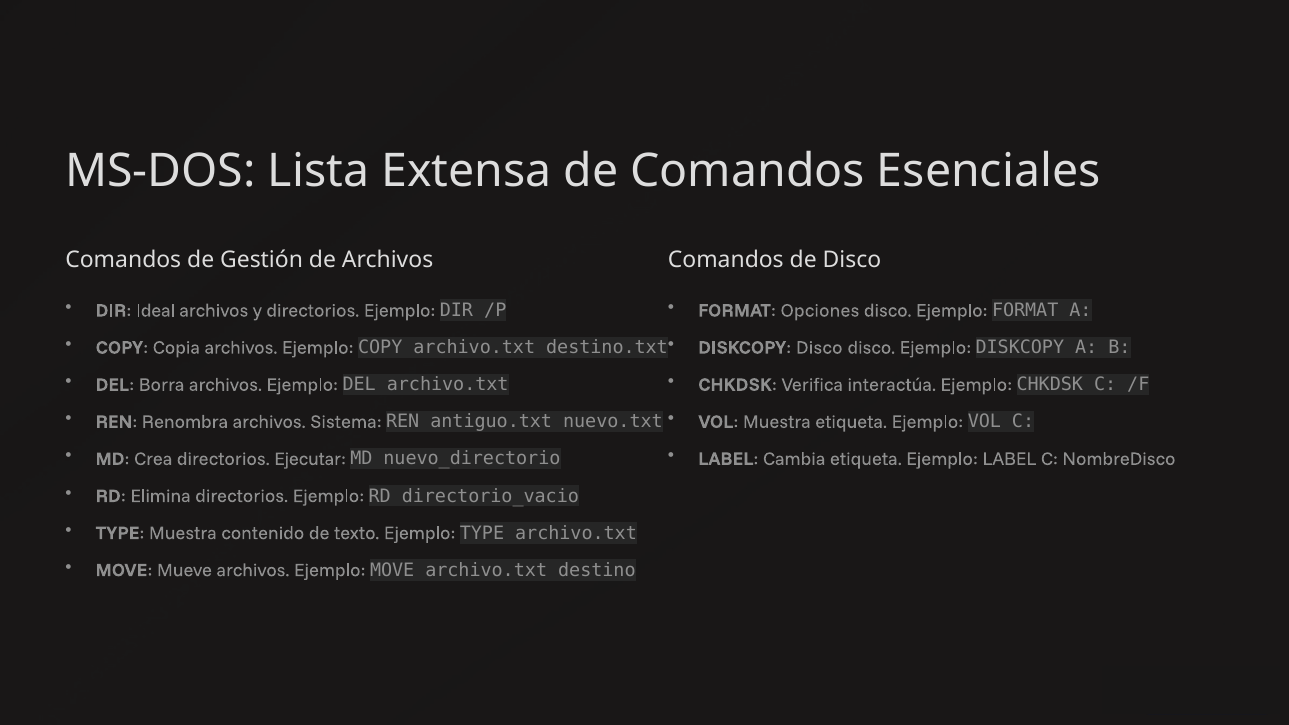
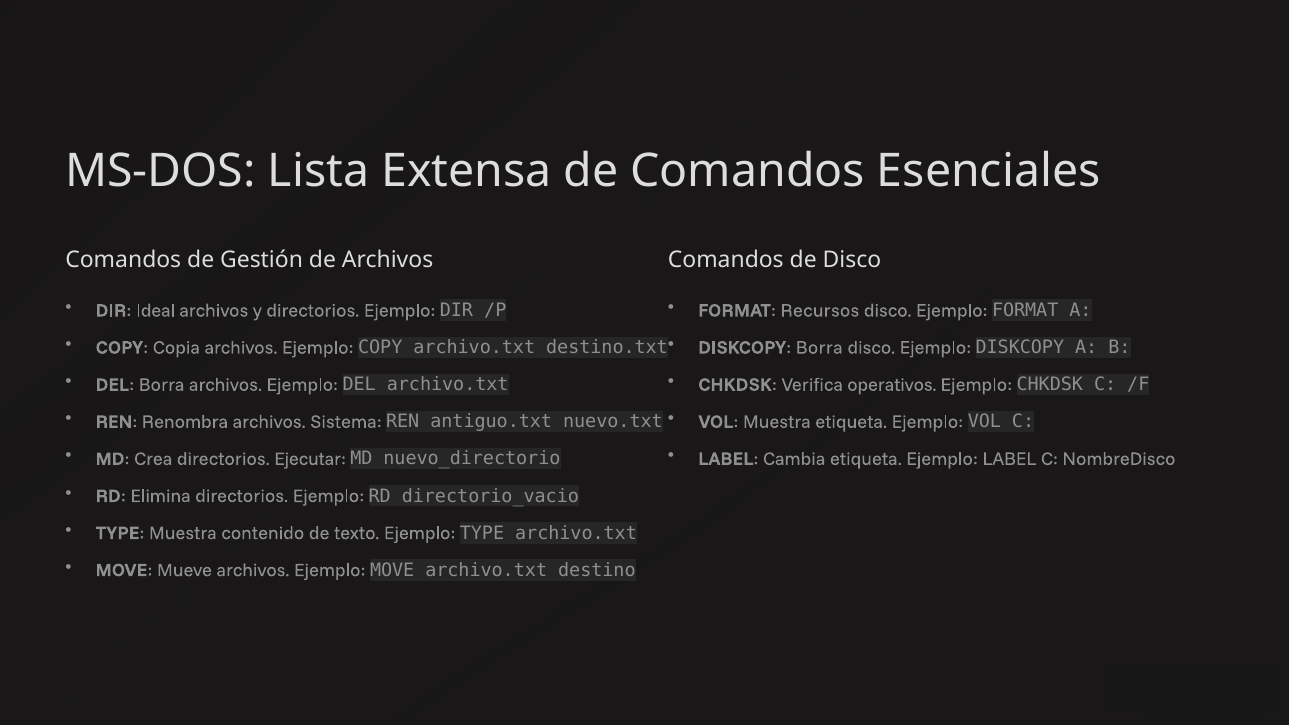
Opciones: Opciones -> Recursos (820, 311)
DISKCOPY Disco: Disco -> Borra (819, 348)
interactúa: interactúa -> operativos (892, 385)
